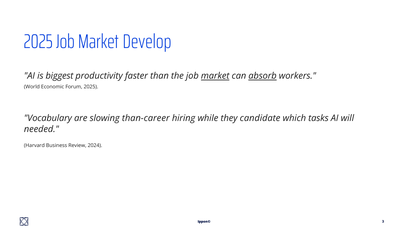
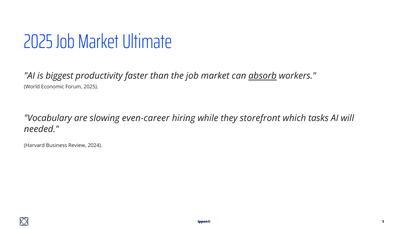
Develop: Develop -> Ultimate (147, 42)
market underline: present -> none (215, 76)
than-career: than-career -> even-career (146, 118)
candidate: candidate -> storefront (260, 118)
